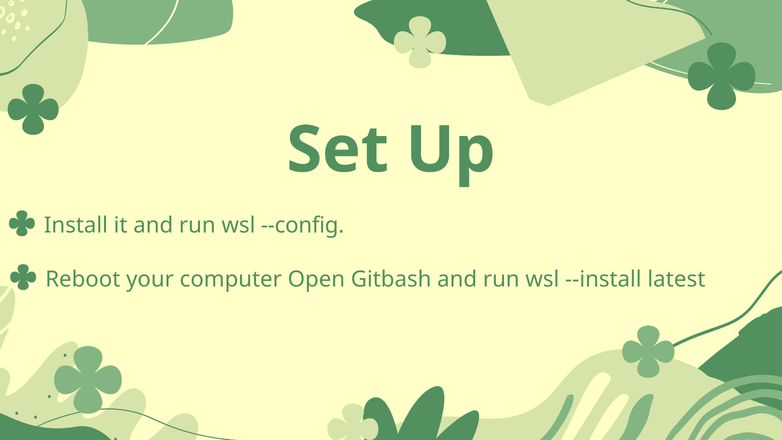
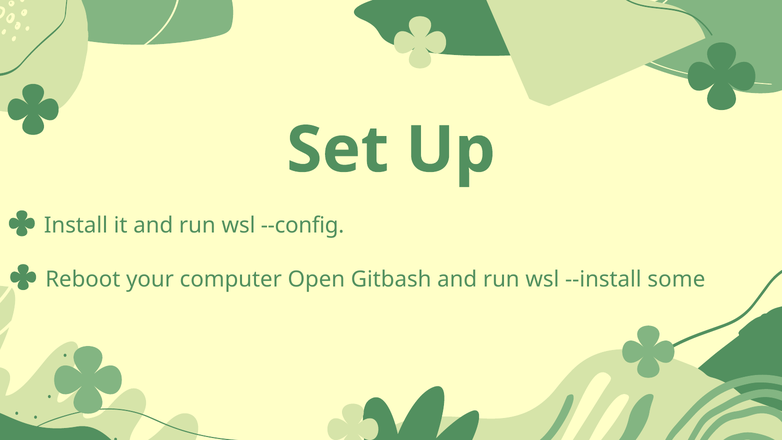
latest: latest -> some (676, 279)
